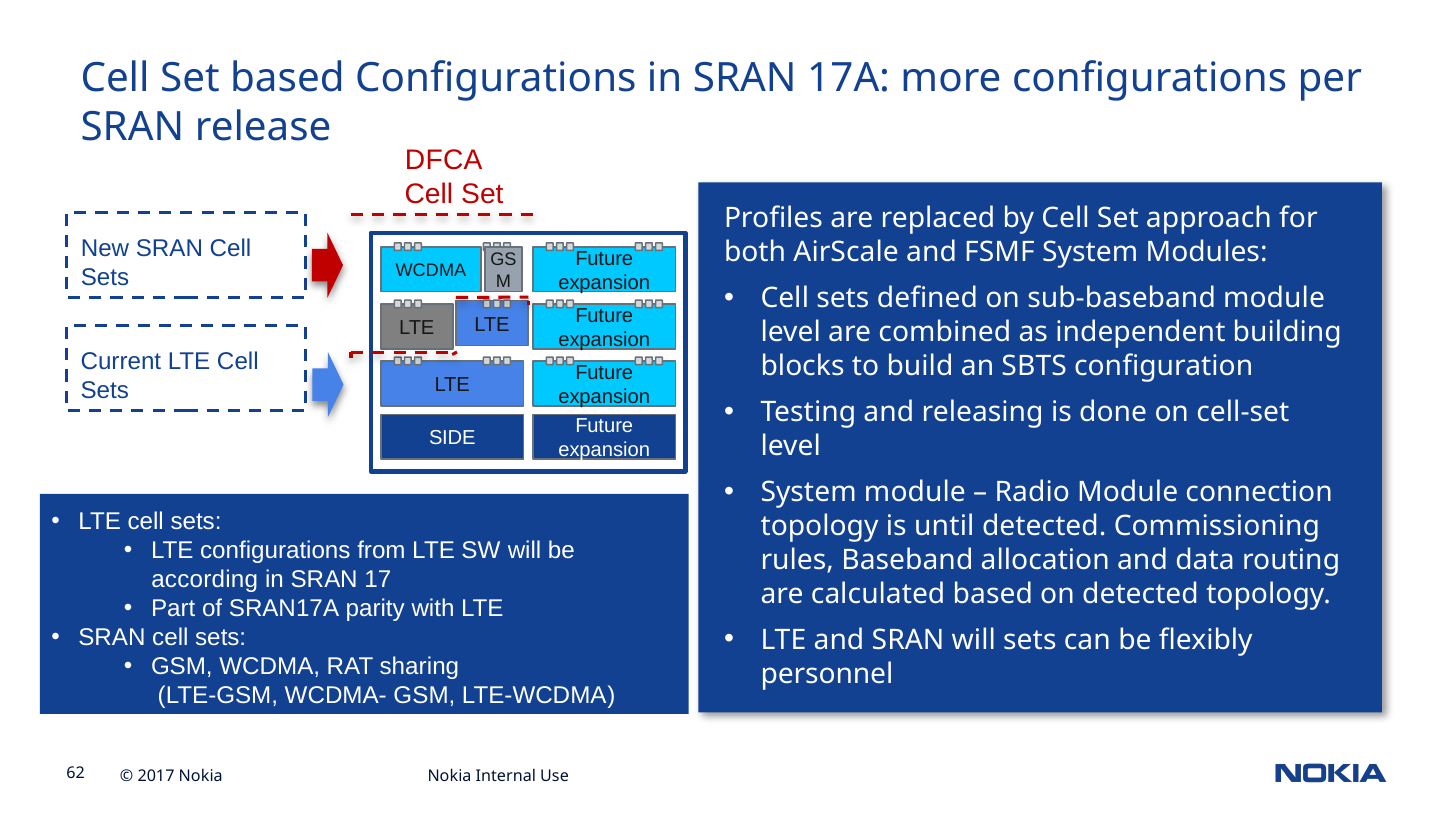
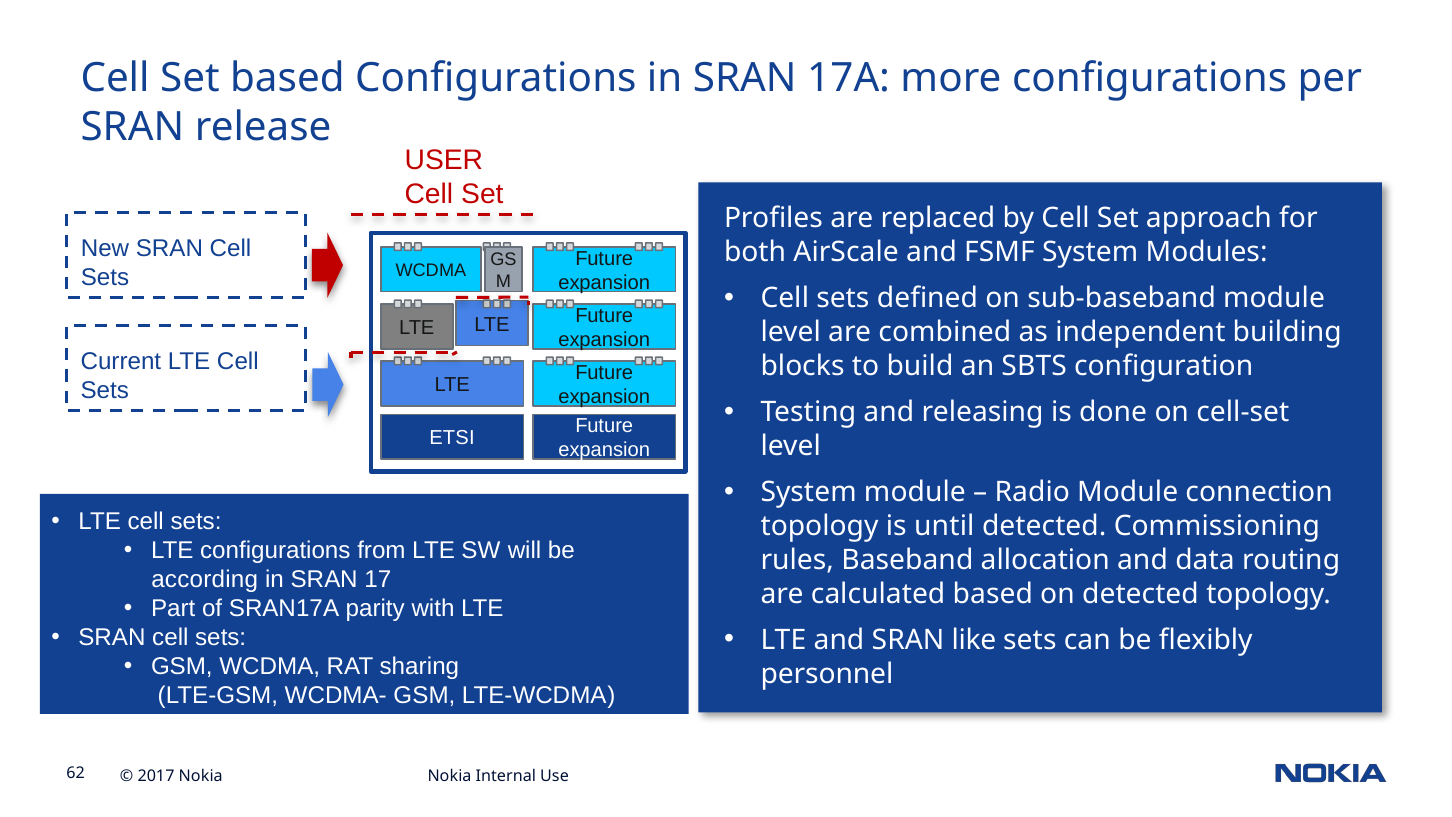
DFCA: DFCA -> USER (444, 160)
SIDE: SIDE -> ETSI (452, 438)
SRAN will: will -> like (974, 640)
